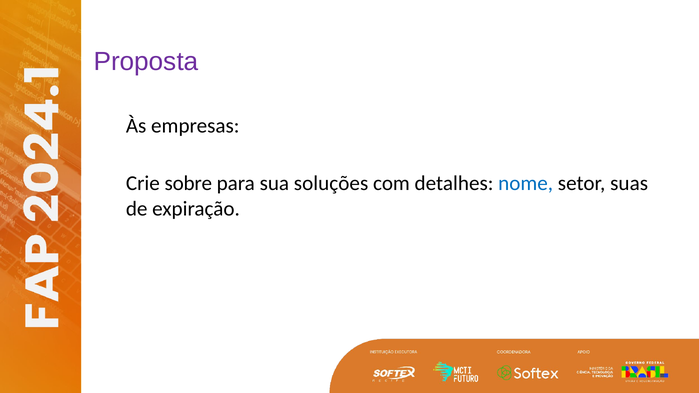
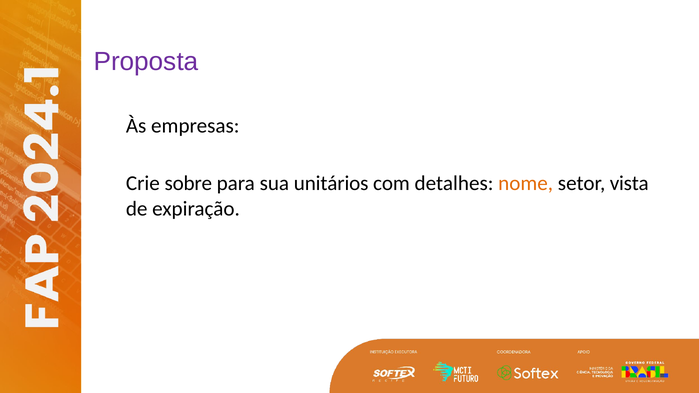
soluções: soluções -> unitários (331, 183)
nome colour: blue -> orange (526, 183)
suas: suas -> vista (629, 183)
